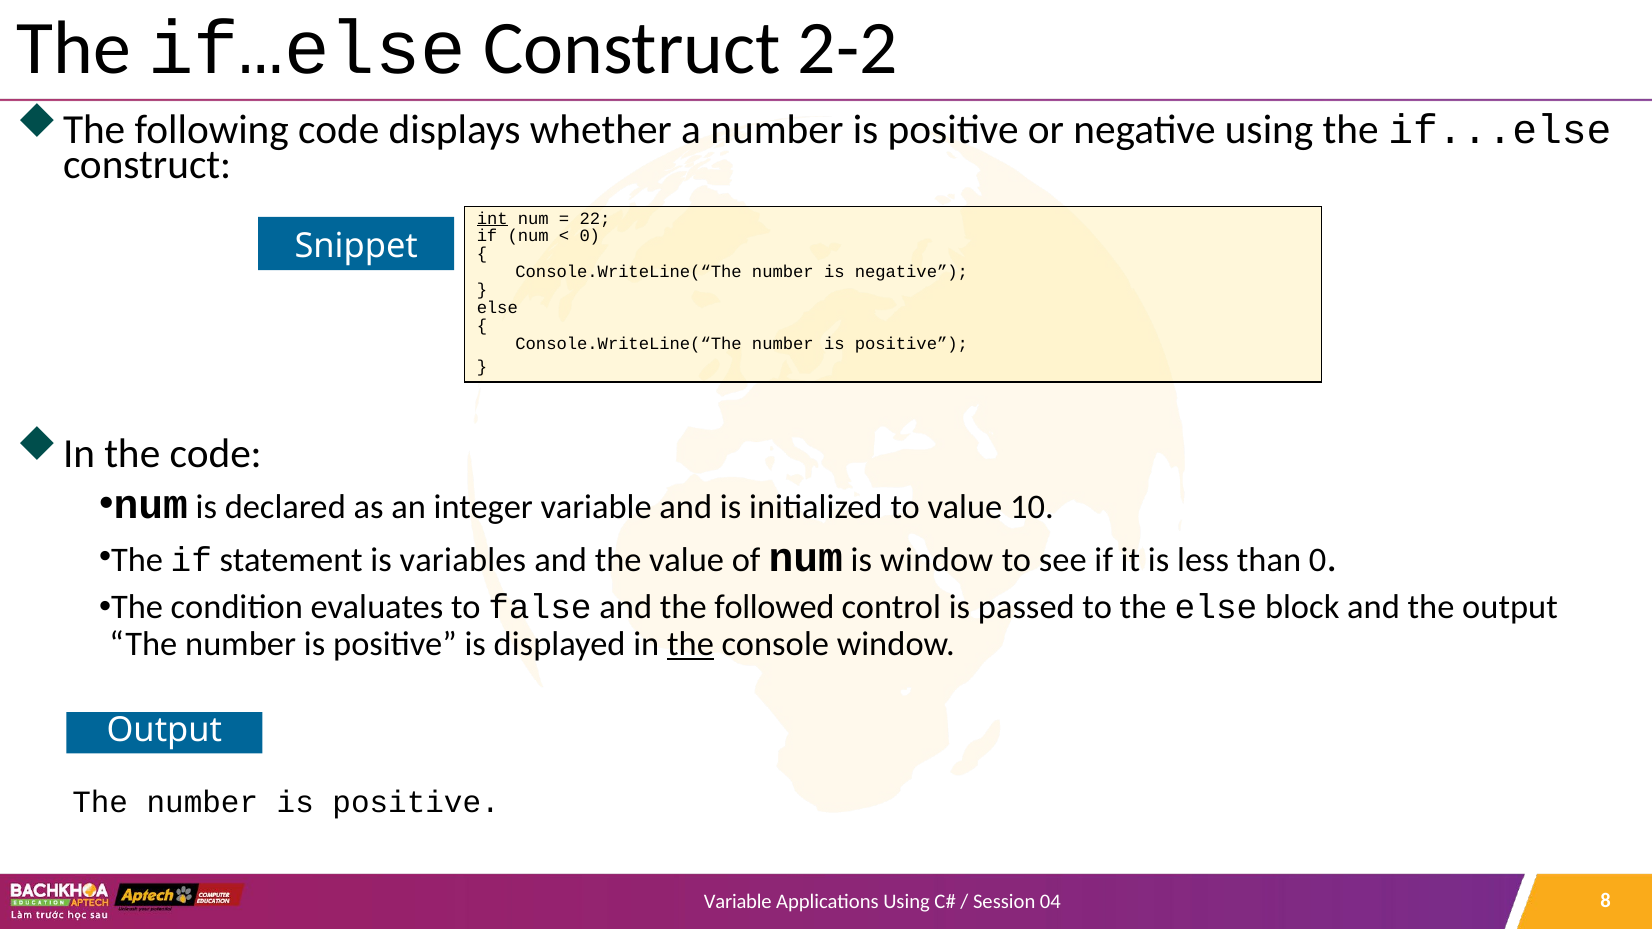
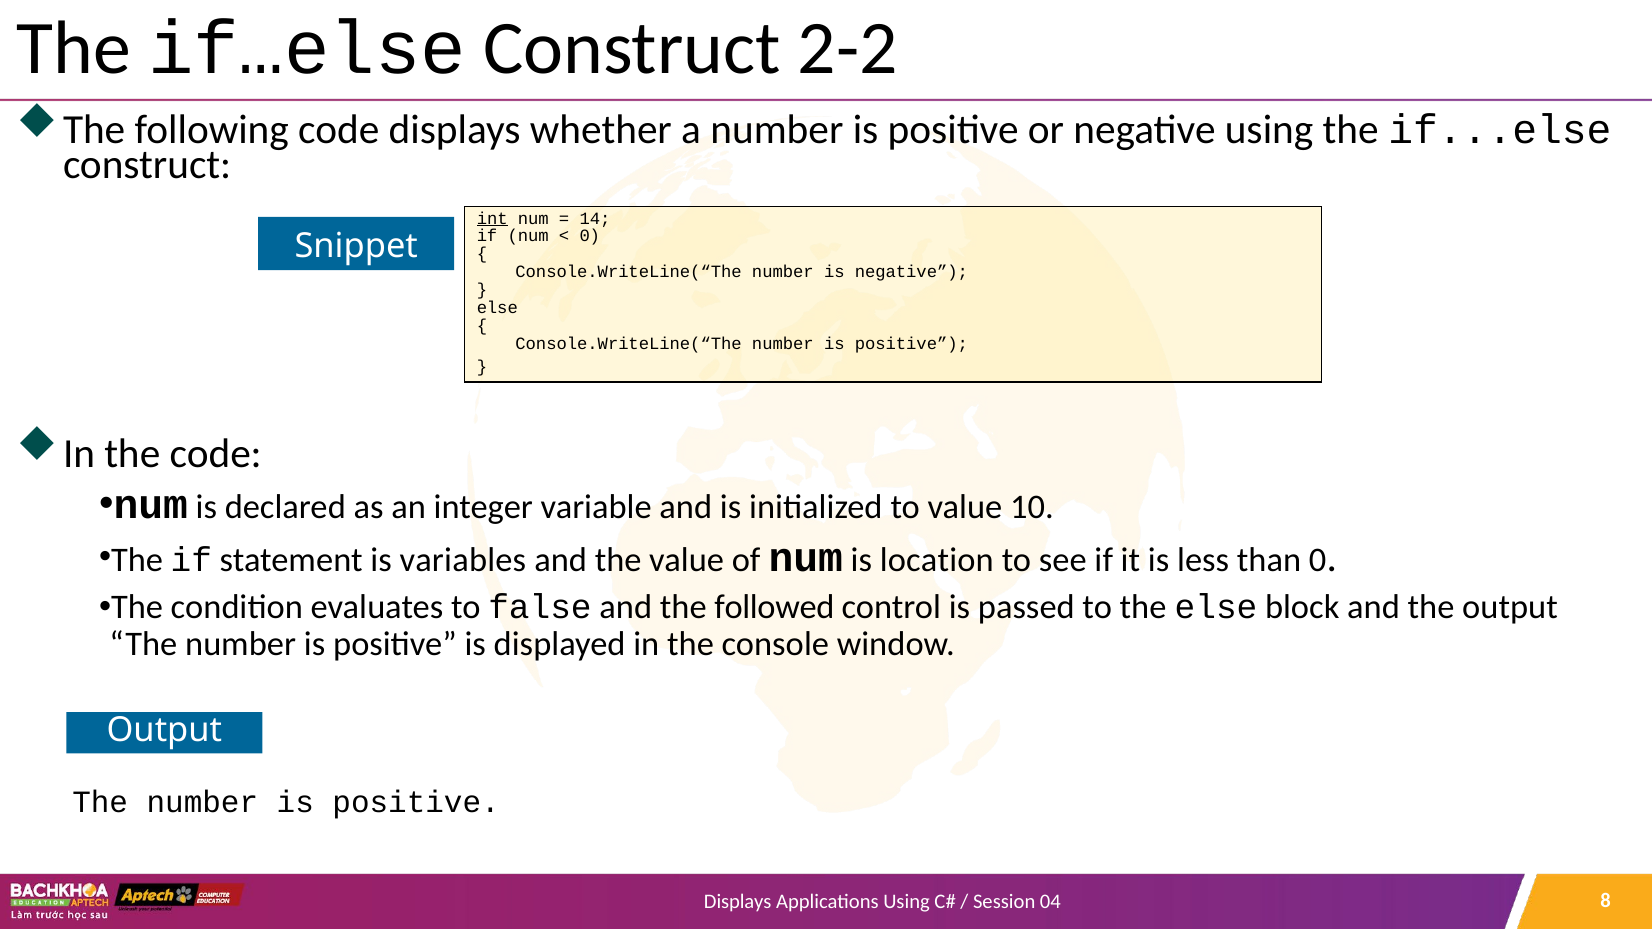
22: 22 -> 14 (595, 218)
is window: window -> location (937, 560)
the underline: present -> none (691, 645)
Variable: Variable -> Displays (738, 902)
